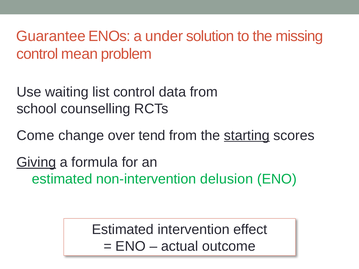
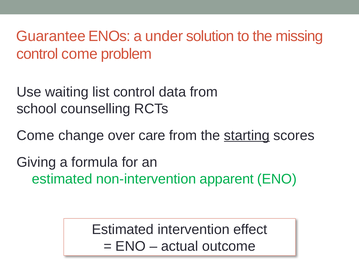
control mean: mean -> come (80, 54)
tend: tend -> care (152, 136)
Giving underline: present -> none (36, 162)
delusion: delusion -> apparent (227, 179)
